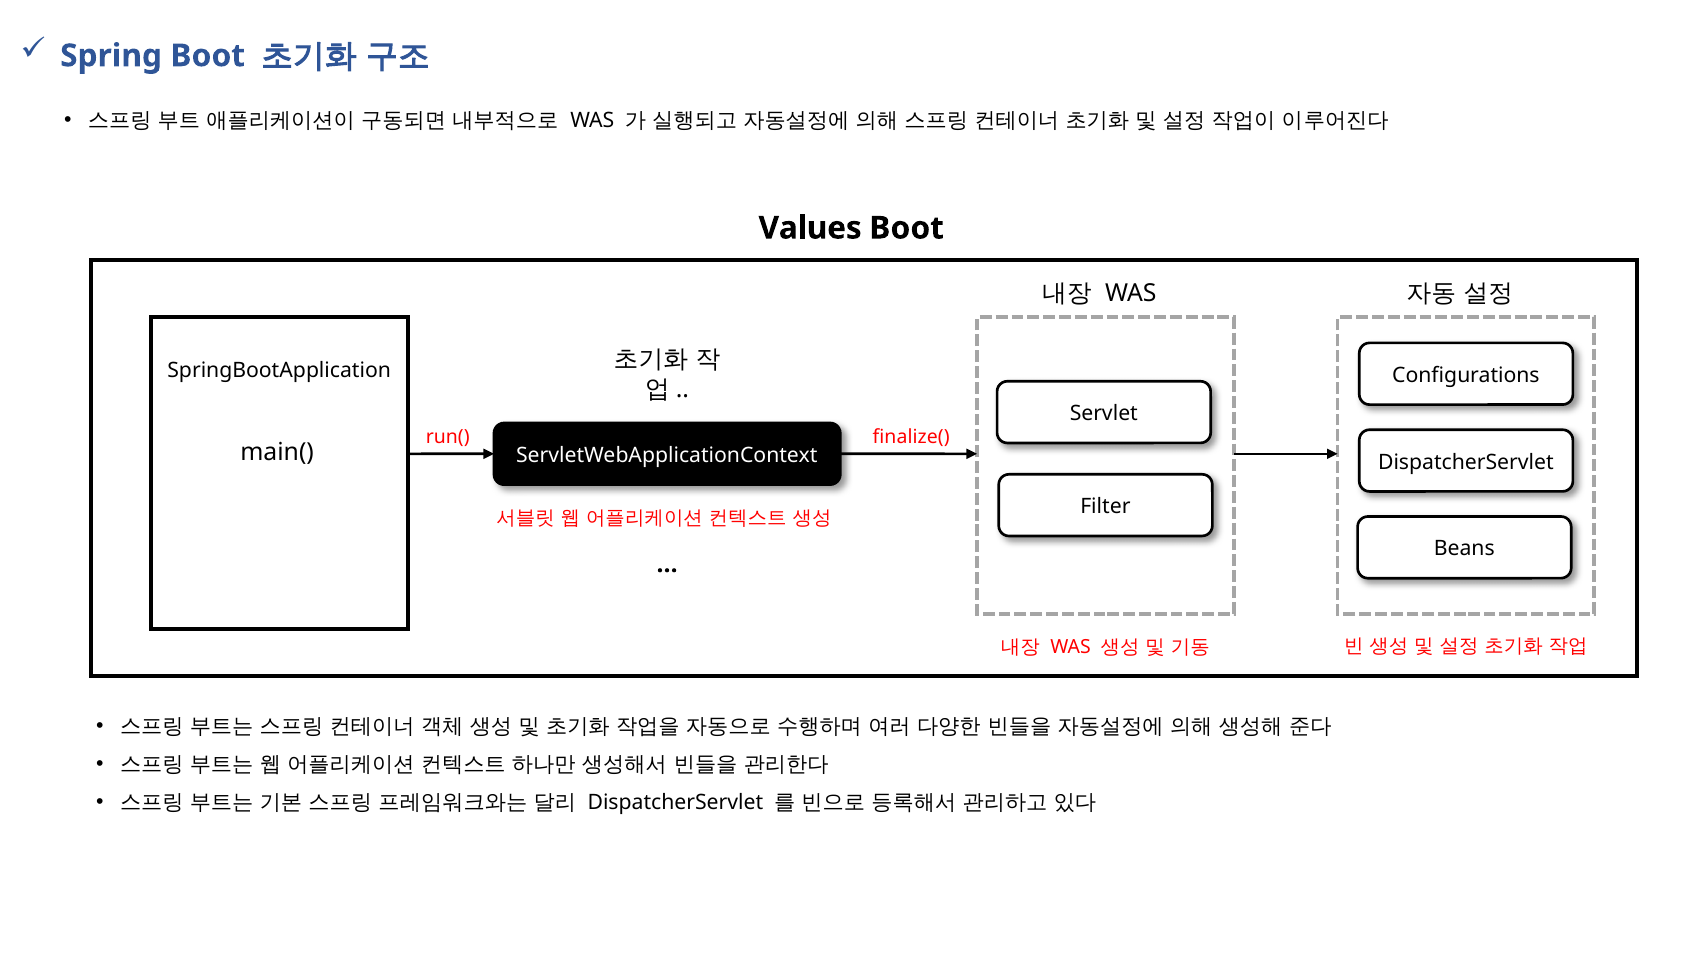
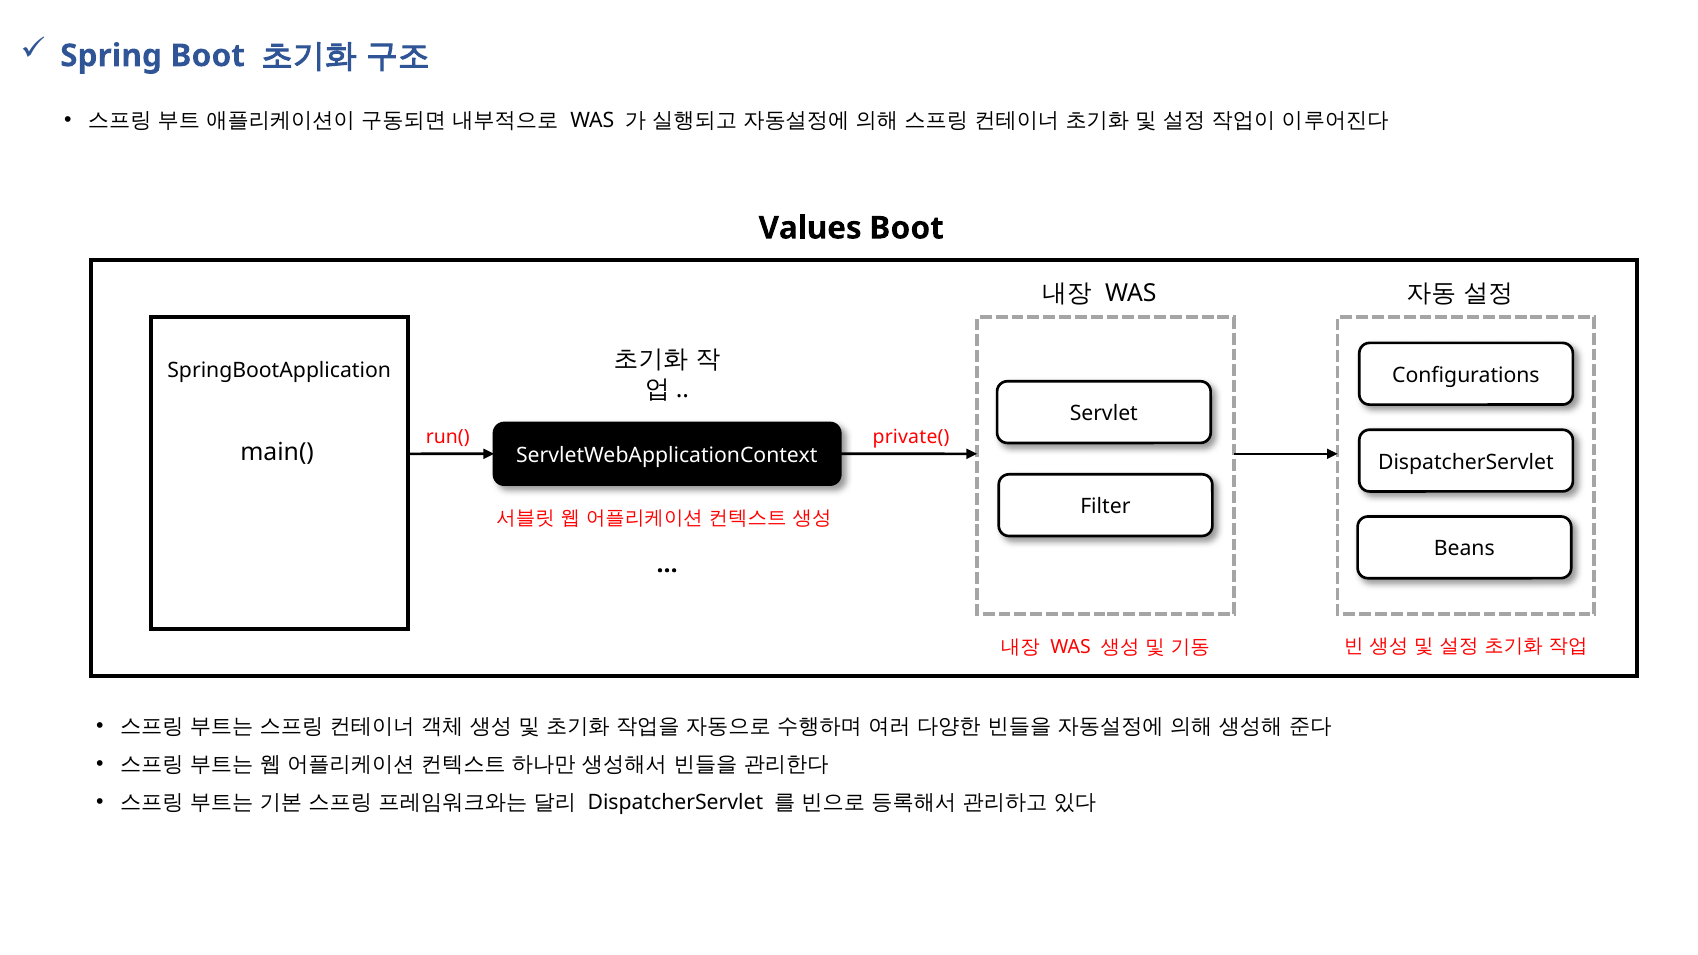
finalize(: finalize( -> private( (911, 437)
